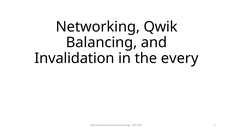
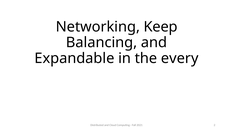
Qwik: Qwik -> Keep (161, 27)
Invalidation: Invalidation -> Expandable (74, 58)
